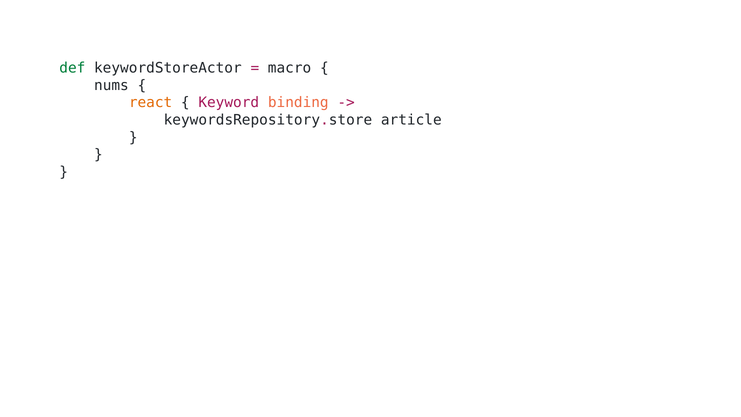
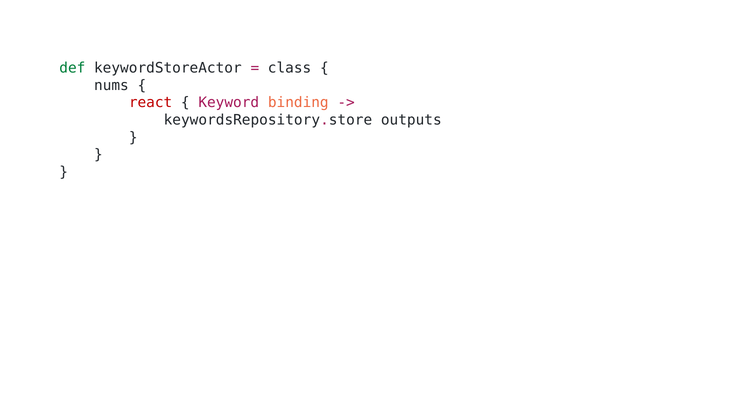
macro: macro -> class (290, 68)
react colour: orange -> red (151, 103)
article: article -> outputs (411, 120)
